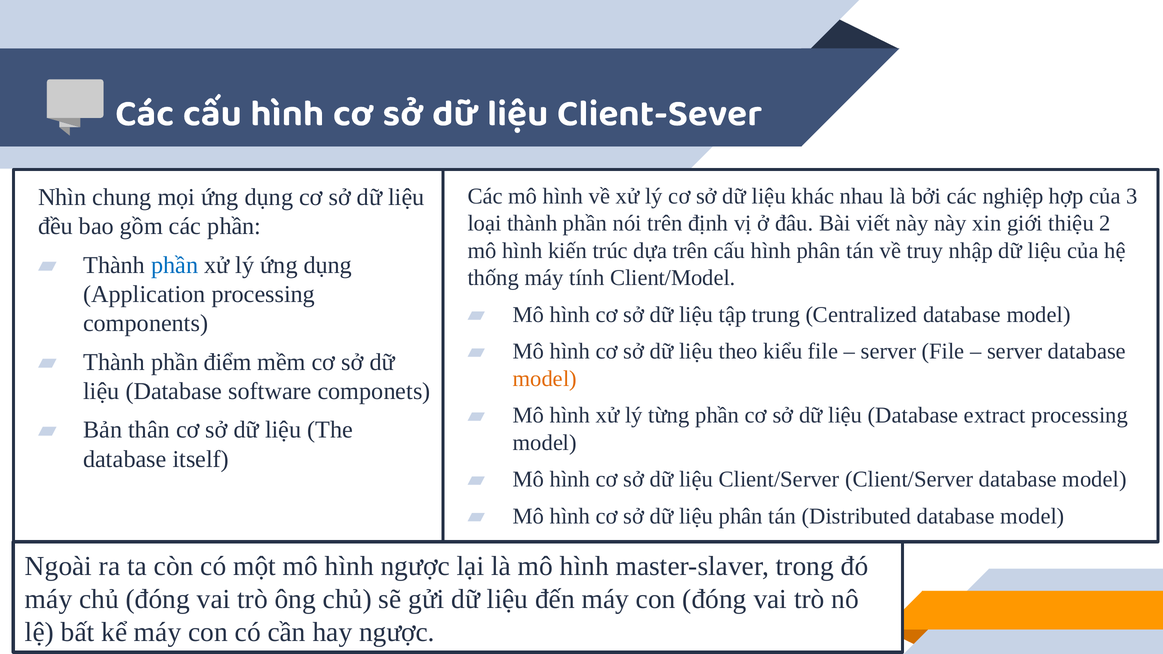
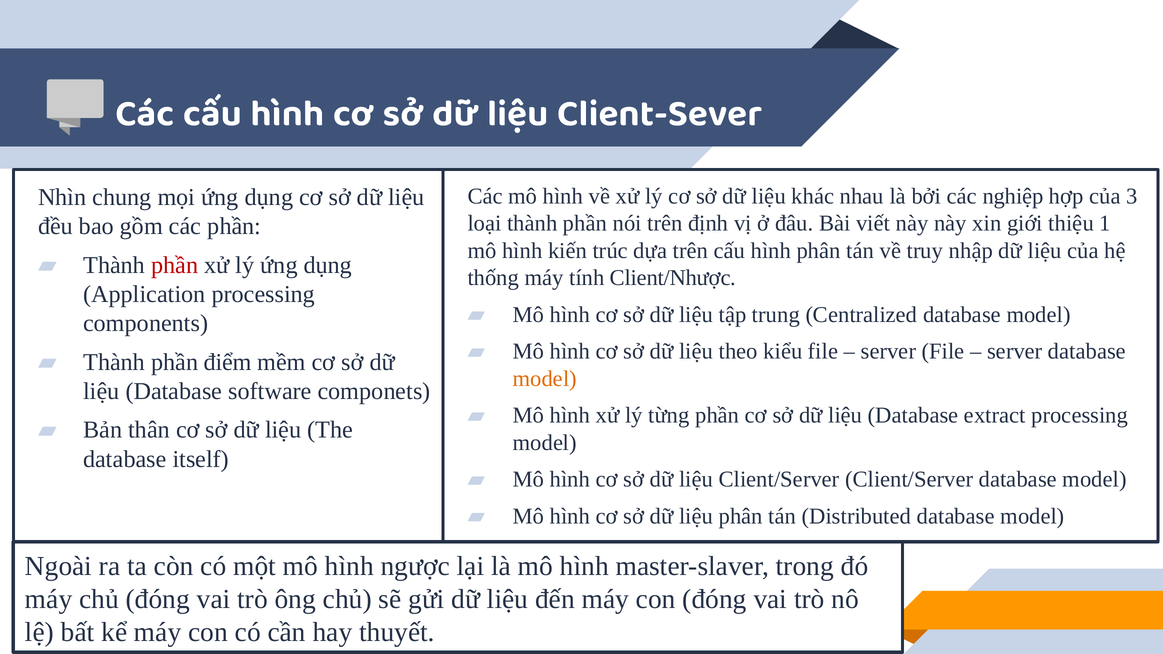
2: 2 -> 1 (1105, 224)
phần colour: blue -> red (175, 265)
Client/Model: Client/Model -> Client/Nhược (673, 278)
hay ngược: ngược -> thuyết (397, 632)
